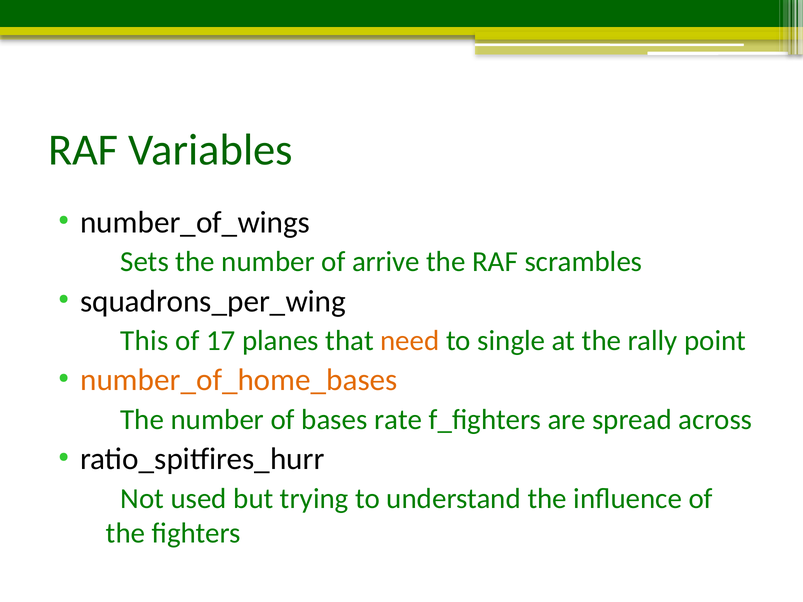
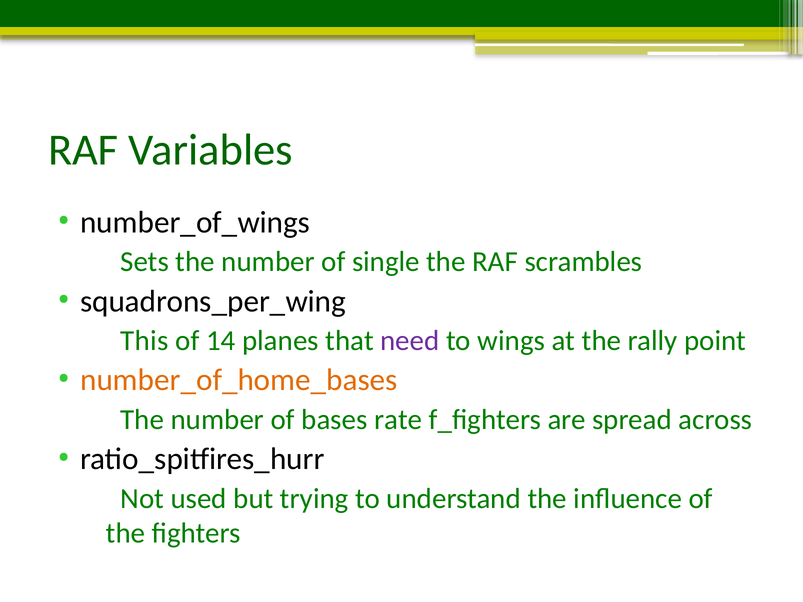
arrive: arrive -> single (386, 262)
17: 17 -> 14 (221, 341)
need colour: orange -> purple (410, 341)
single: single -> wings (511, 341)
